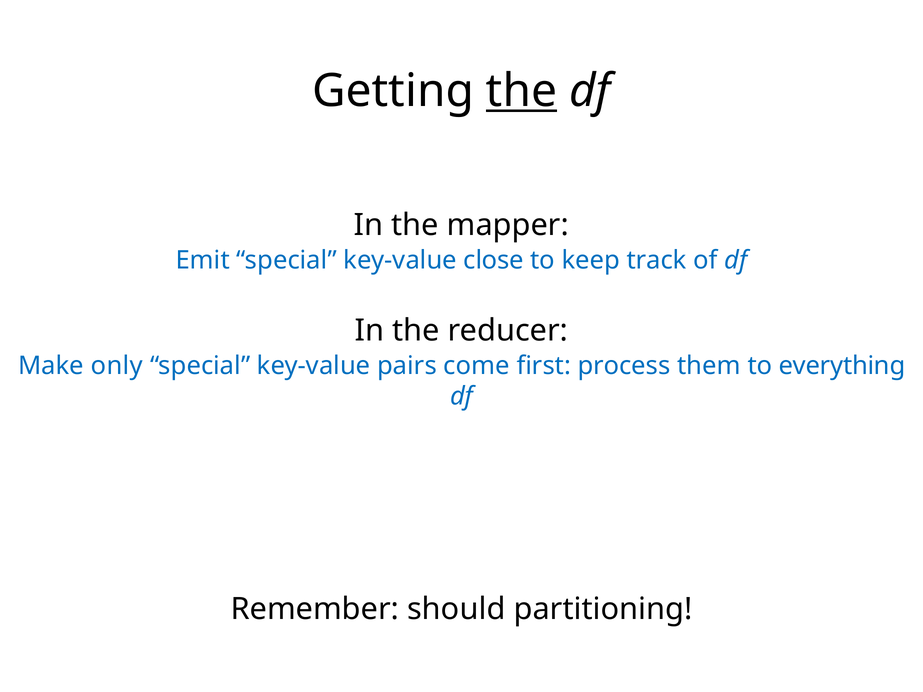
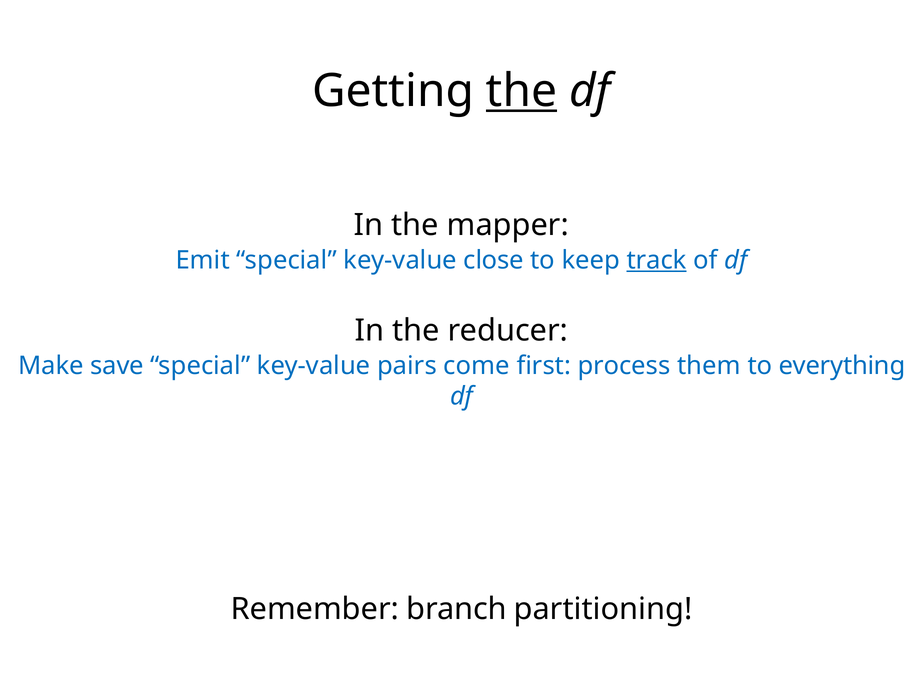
track underline: none -> present (657, 260)
only: only -> save (117, 366)
should: should -> branch (457, 609)
